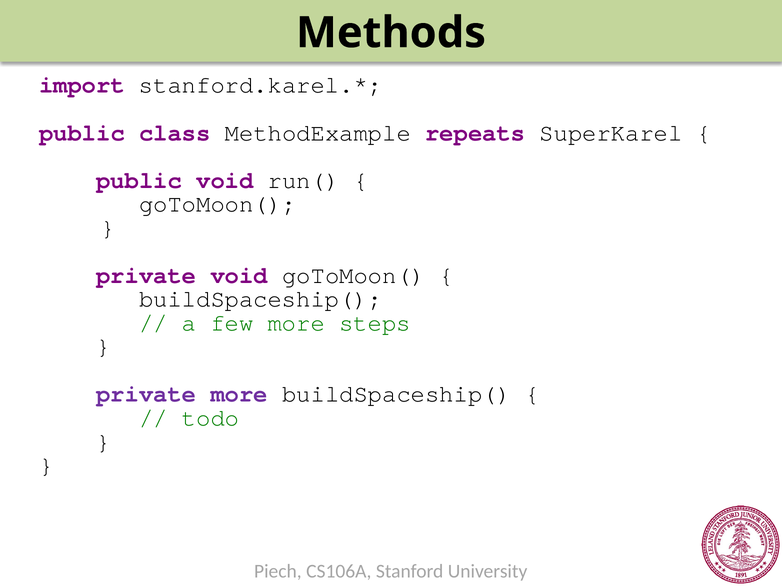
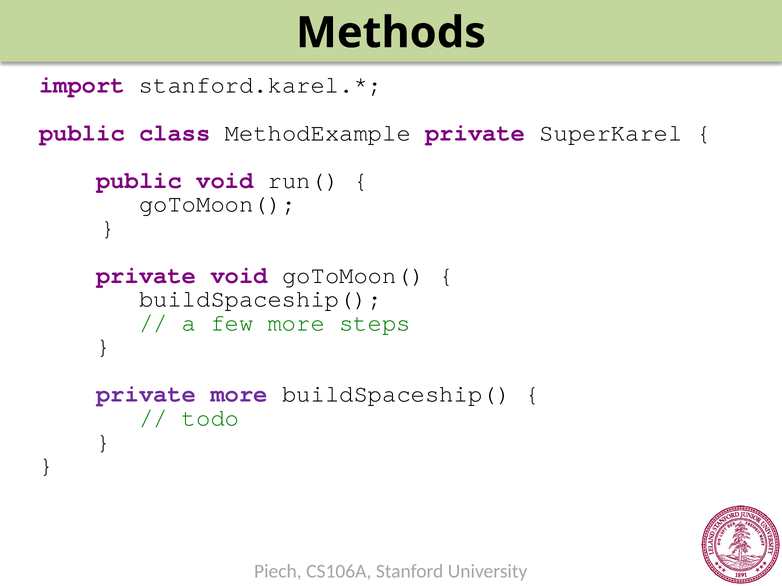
MethodExample repeats: repeats -> private (475, 133)
